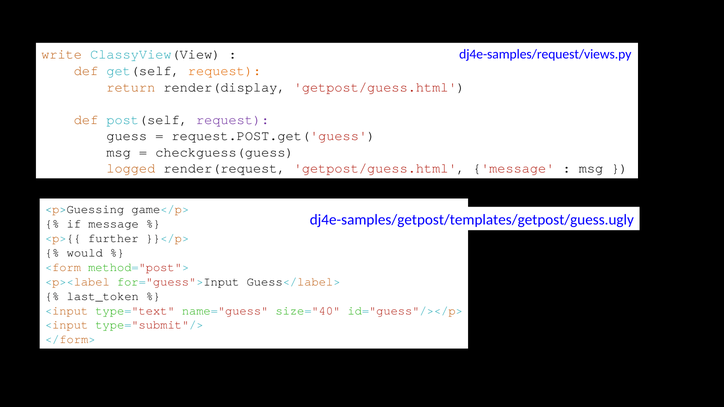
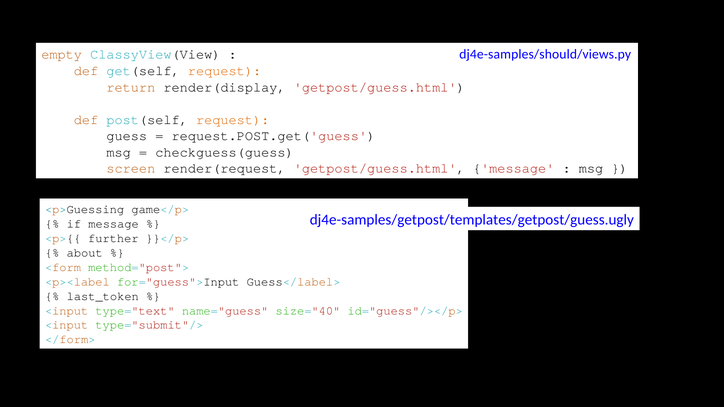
write: write -> empty (62, 55)
dj4e-samples/request/views.py: dj4e-samples/request/views.py -> dj4e-samples/should/views.py (545, 55)
request colour: purple -> orange (233, 120)
logged: logged -> screen (131, 169)
would: would -> about (85, 253)
